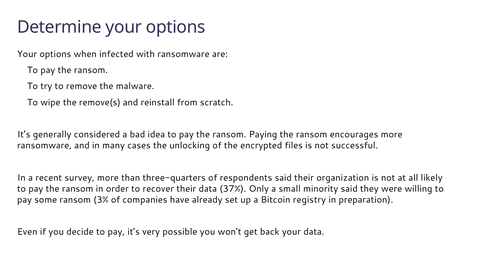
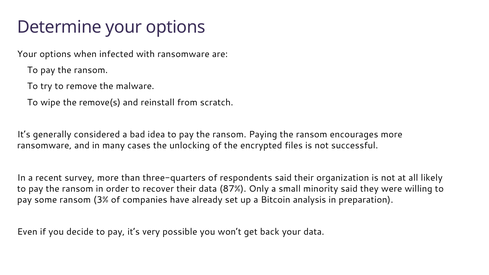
37%: 37% -> 87% (233, 189)
registry: registry -> analysis (310, 200)
